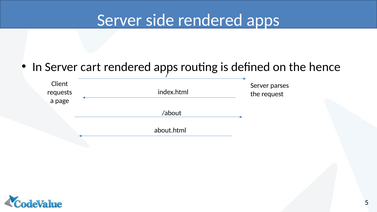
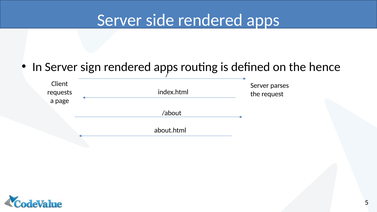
cart: cart -> sign (91, 67)
